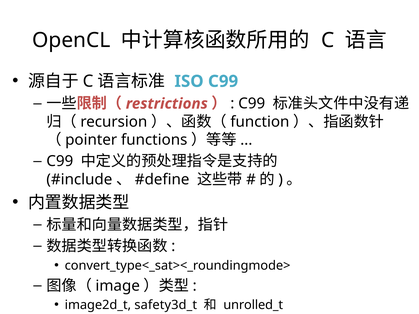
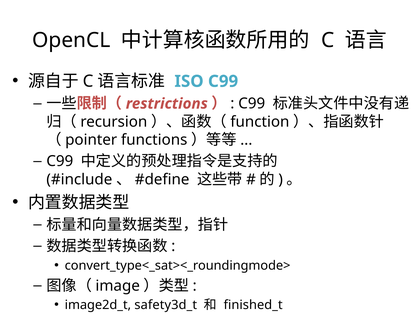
unrolled_t: unrolled_t -> finished_t (253, 305)
